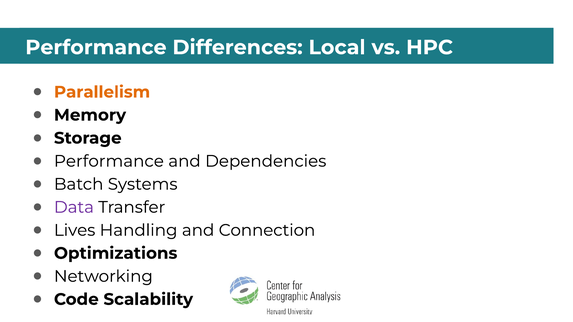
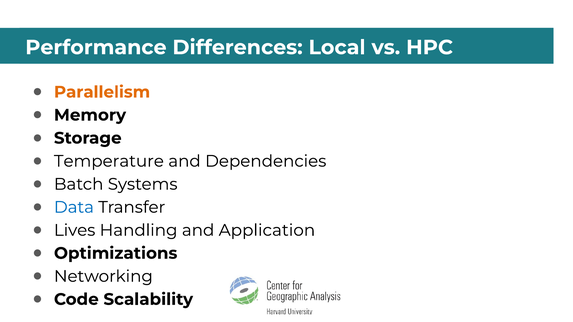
Performance: Performance -> Temperature (109, 161)
Data colour: purple -> blue (74, 207)
Connection: Connection -> Application (267, 230)
